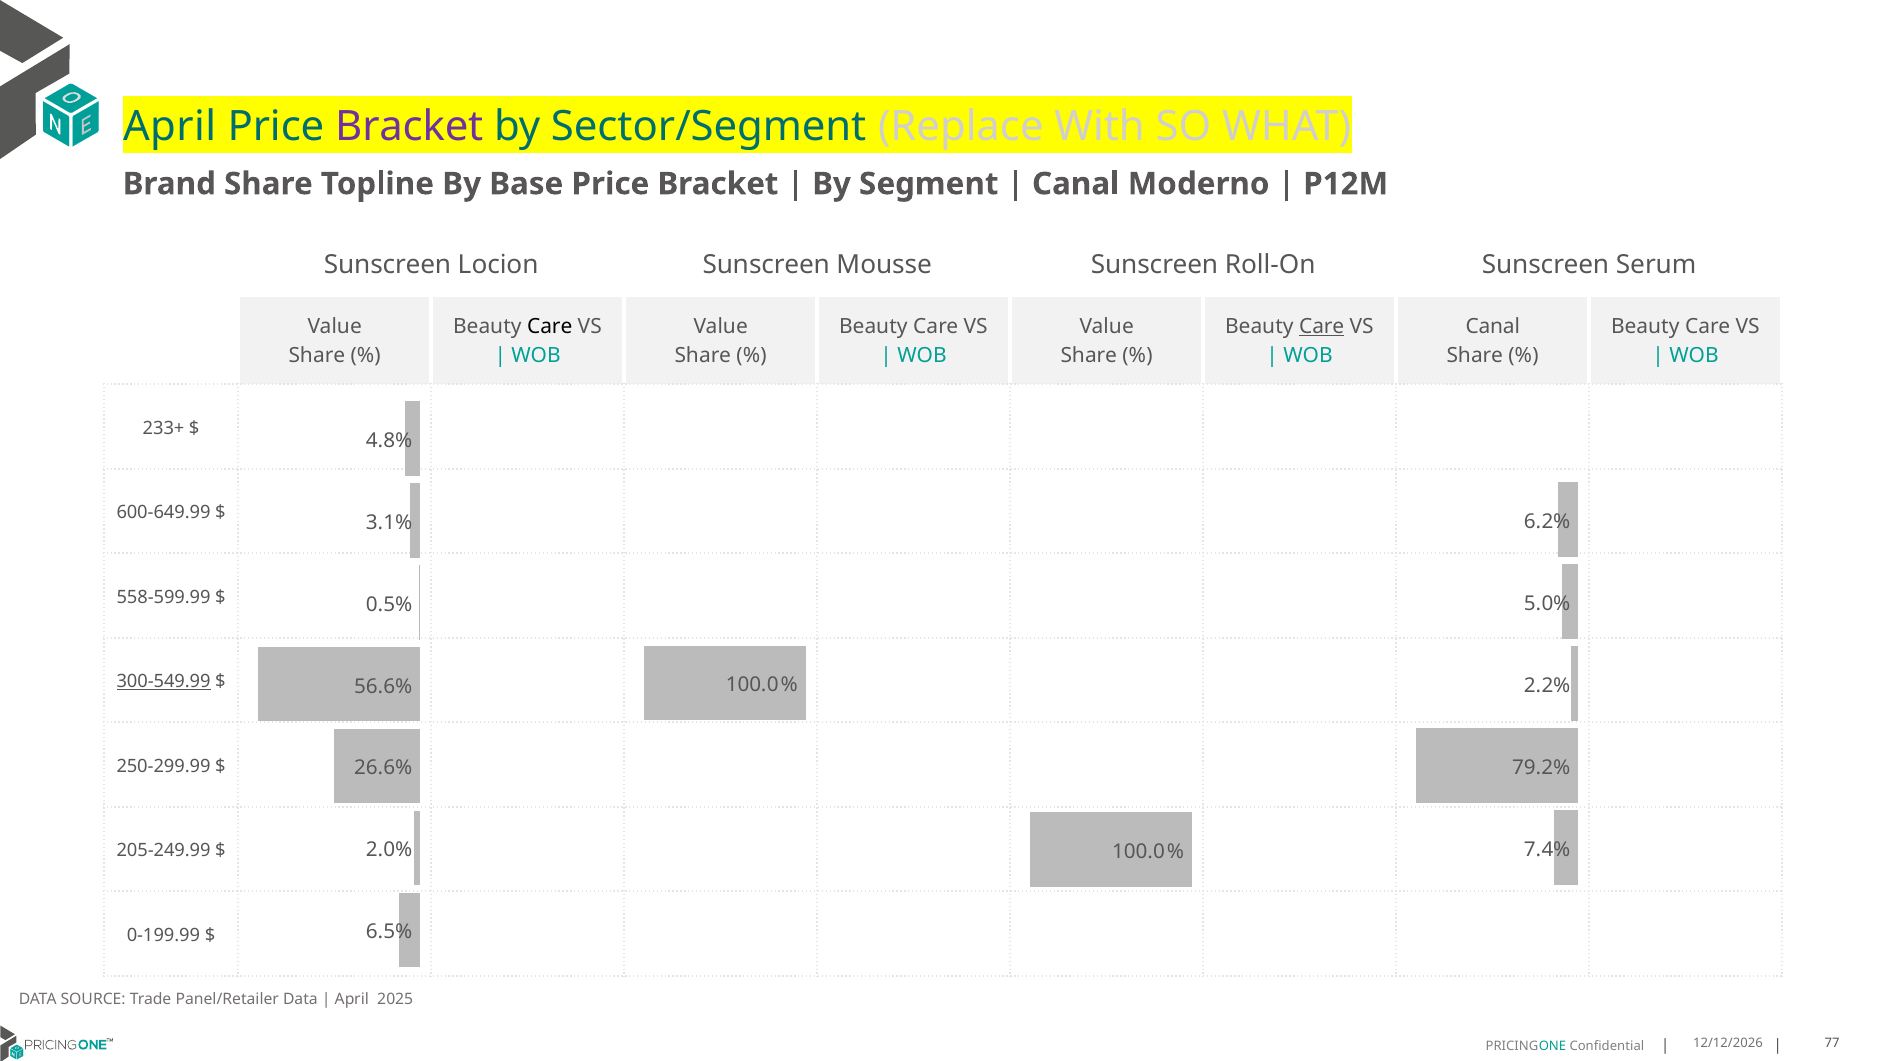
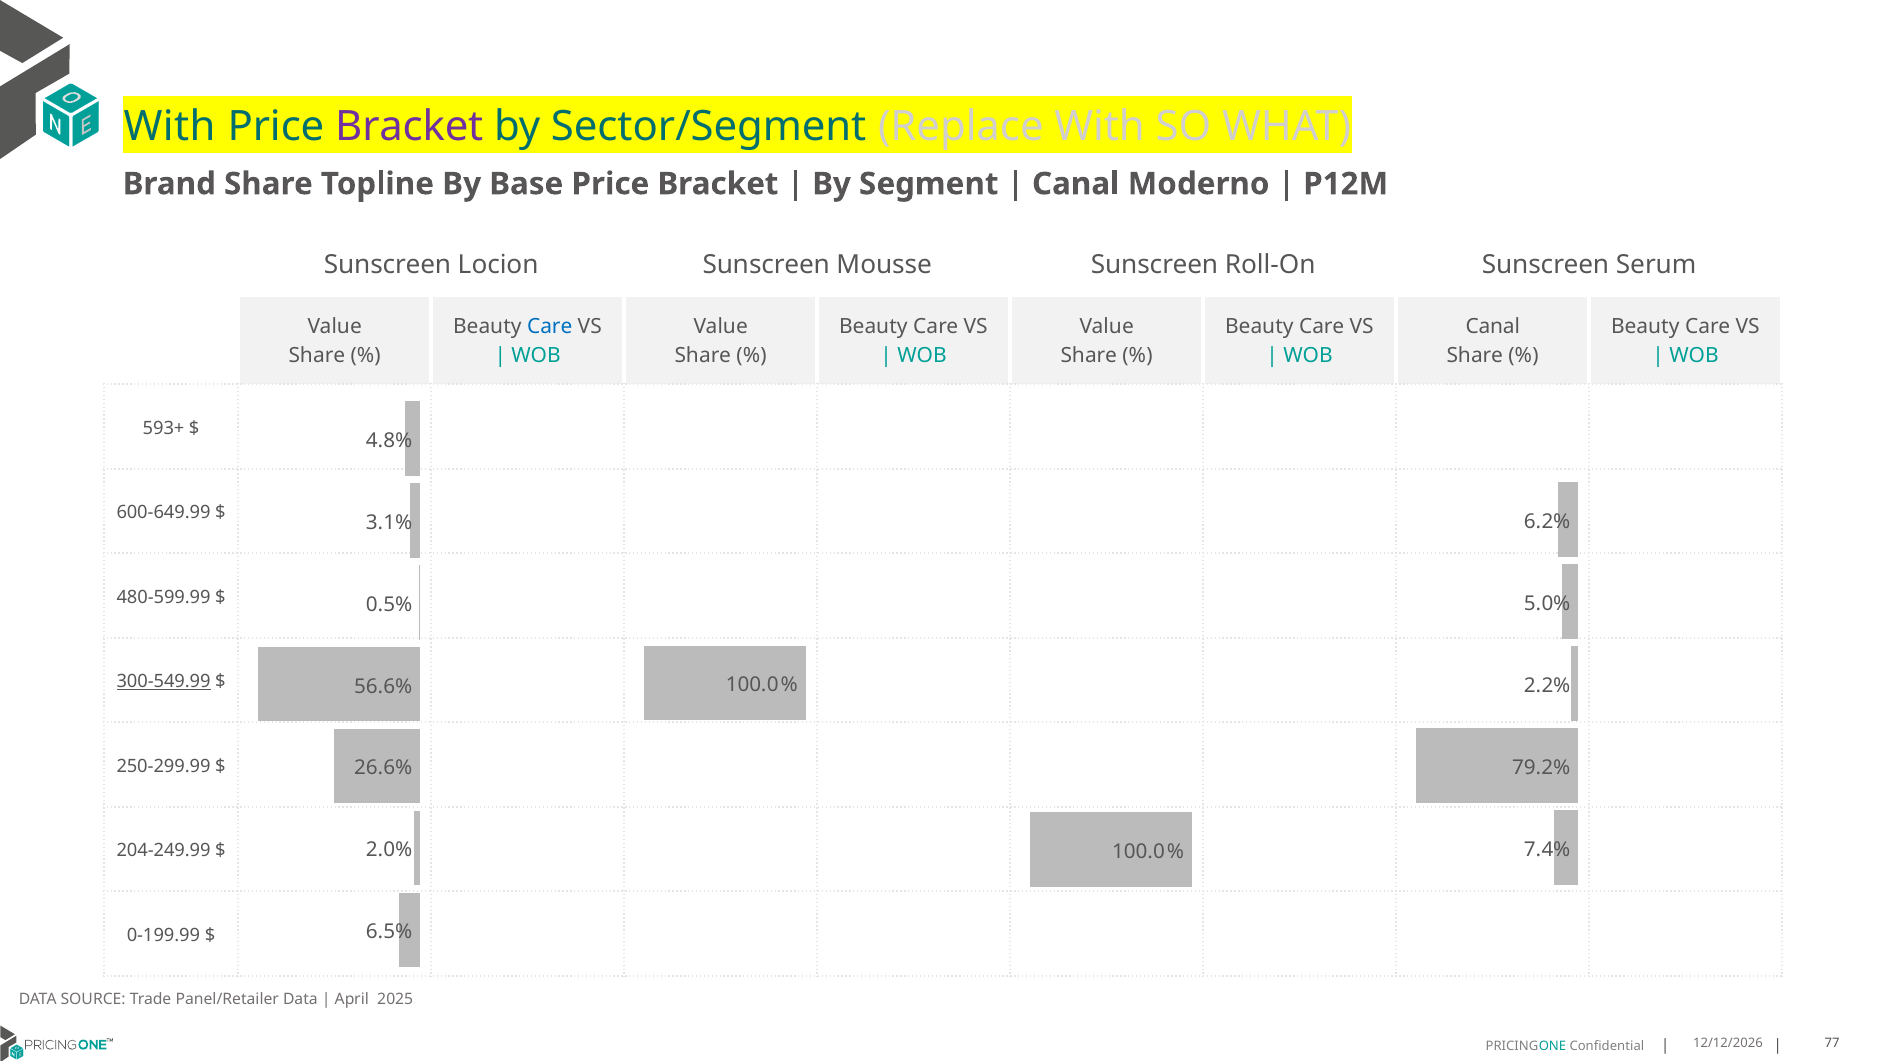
April: April -> With (170, 127)
Care colour: black -> blue (550, 326)
Care underline: present -> none (1322, 326)
233+: 233+ -> 593+ (164, 428)
558-599.99: 558-599.99 -> 480-599.99 (164, 597)
205-249.99: 205-249.99 -> 204-249.99 (164, 851)
